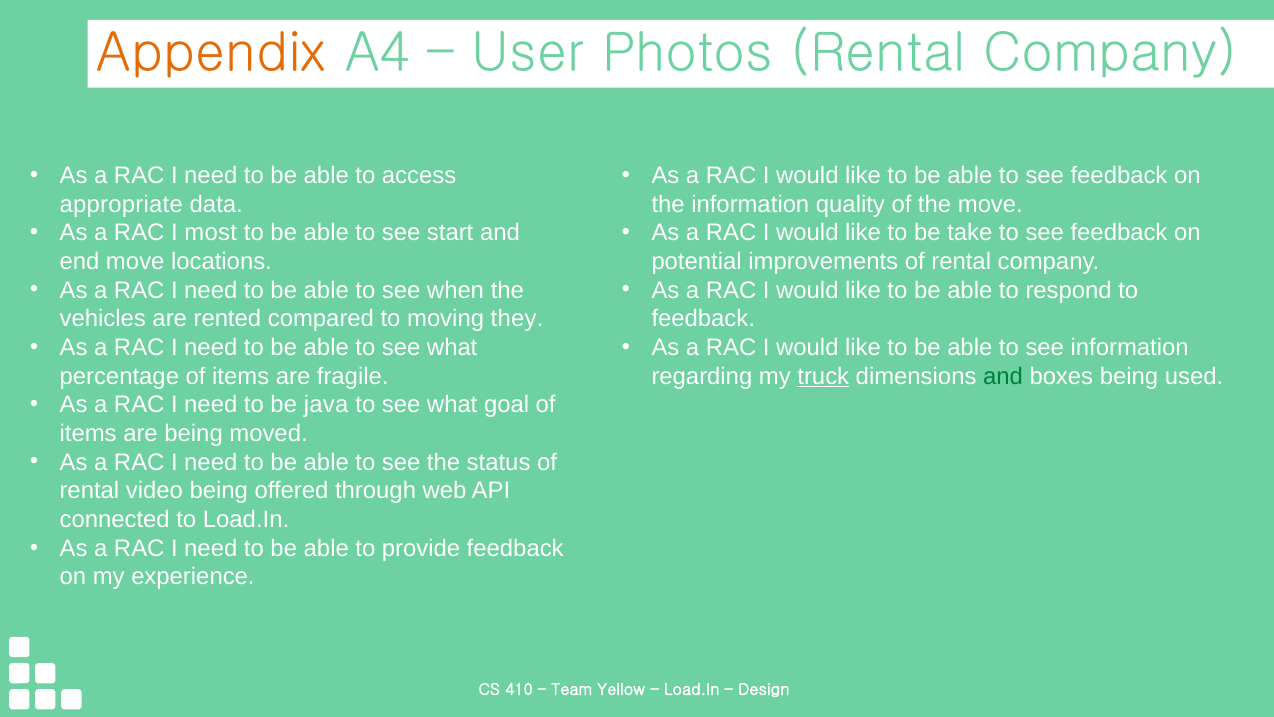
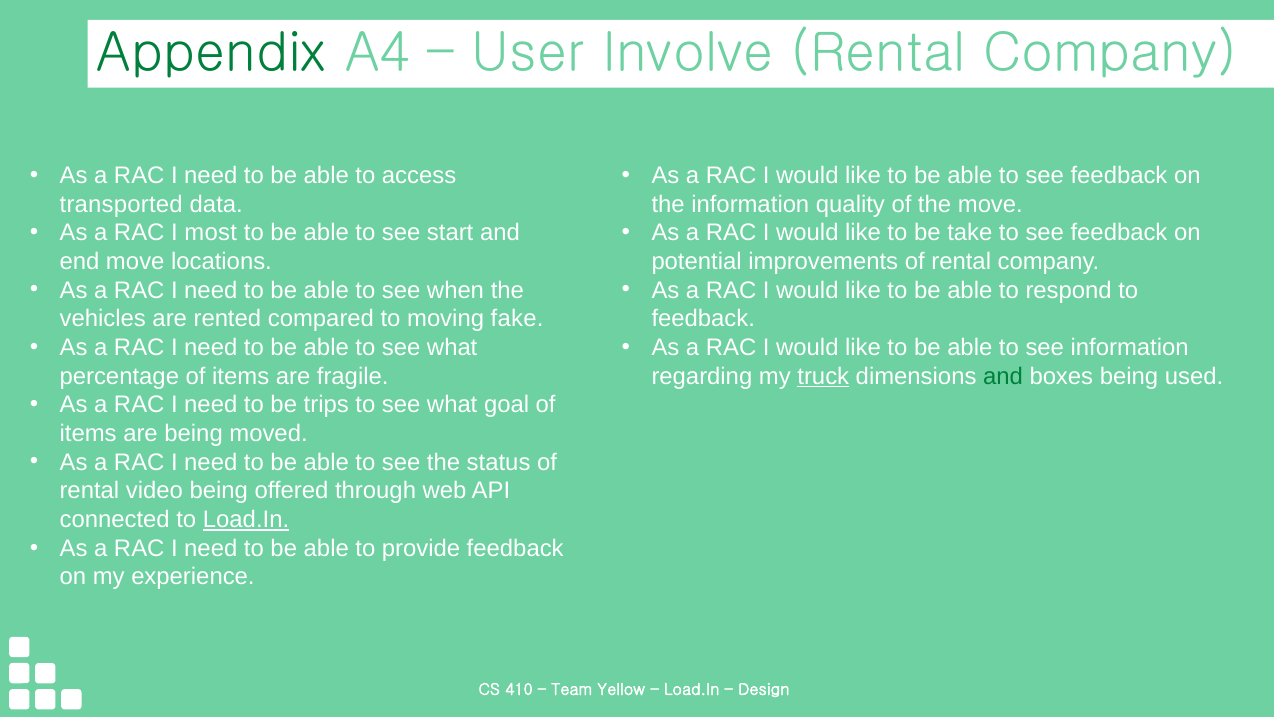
Appendix colour: orange -> green (212, 53)
Photos: Photos -> Involve (688, 53)
appropriate: appropriate -> transported (121, 204)
they: they -> fake (517, 319)
java: java -> trips (326, 405)
Load.In underline: none -> present (246, 519)
